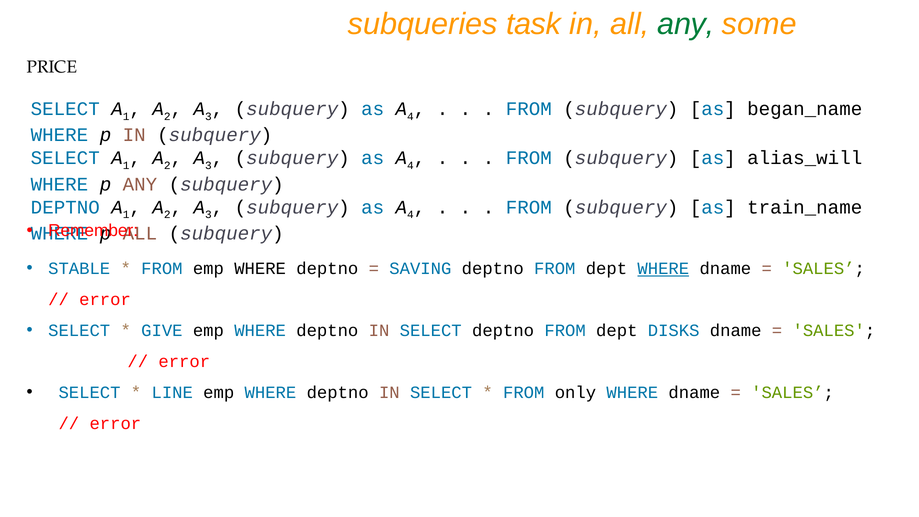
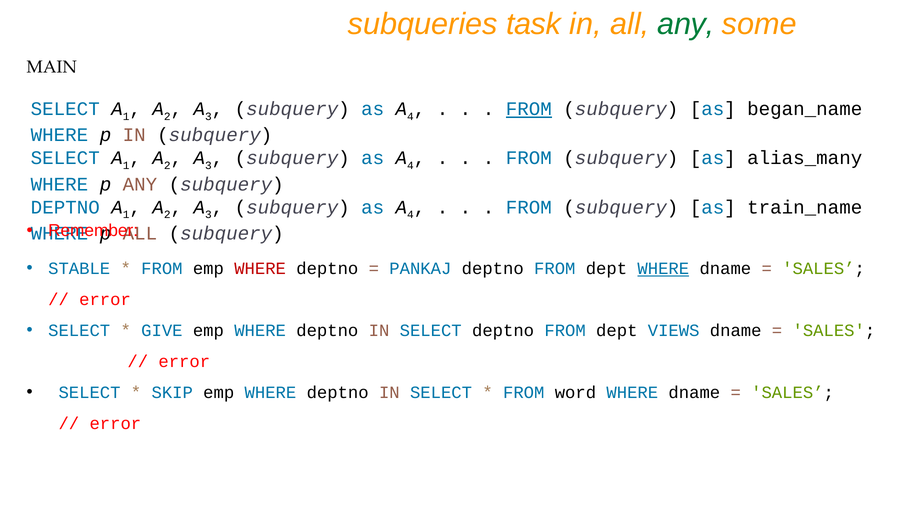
PRICE: PRICE -> MAIN (52, 67)
FROM underline: none -> present (529, 109)
alias_will: alias_will -> alias_many (805, 158)
WHERE colour: black -> red (260, 269)
SAVING: SAVING -> PANKAJ (420, 269)
DISKS: DISKS -> VIEWS (674, 331)
LINE: LINE -> SKIP (172, 393)
only: only -> word (575, 393)
